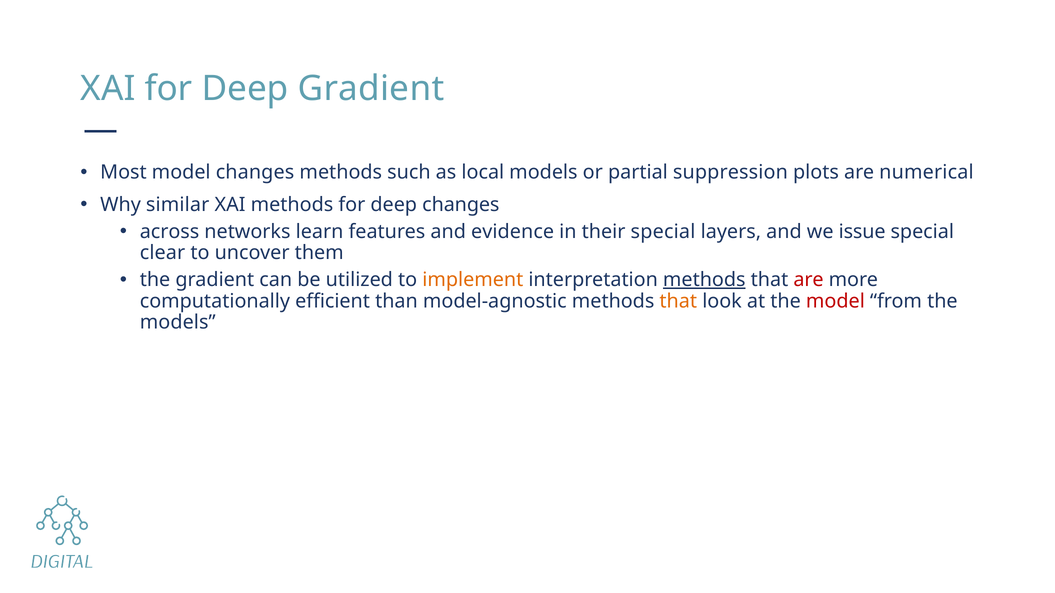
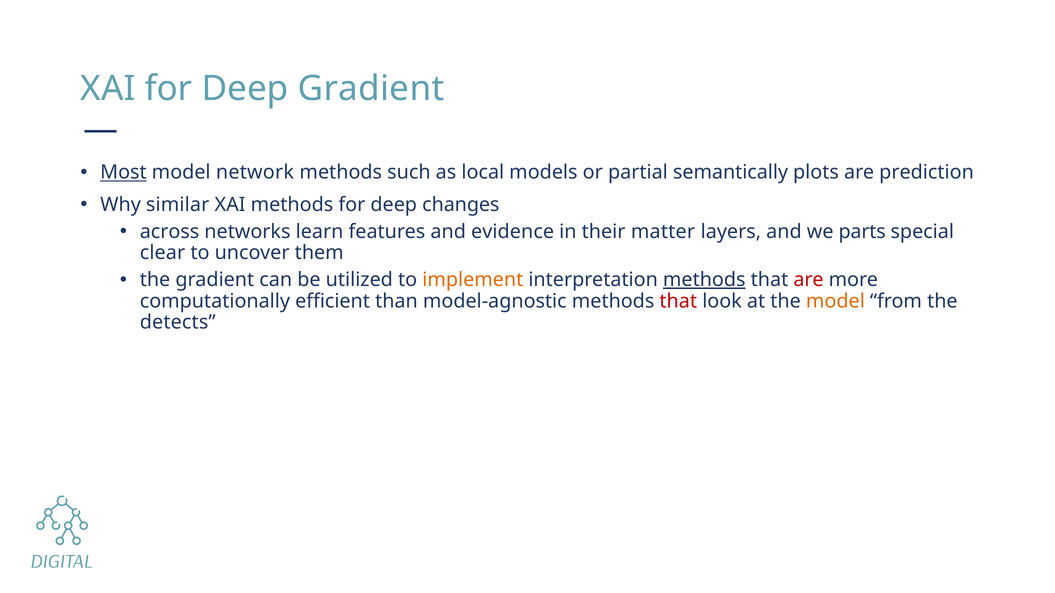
Most underline: none -> present (123, 172)
model changes: changes -> network (255, 172)
suppression: suppression -> semantically (731, 172)
numerical: numerical -> prediction (927, 172)
their special: special -> matter (663, 232)
issue: issue -> parts (862, 232)
that colour: orange -> red (678, 301)
model colour: red -> orange (835, 301)
models: models -> detects (178, 323)
